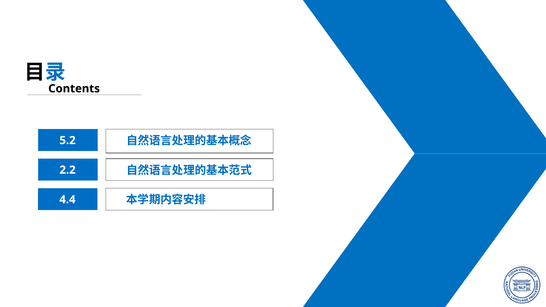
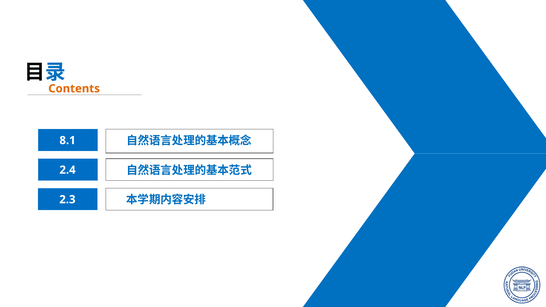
Contents colour: black -> orange (74, 89)
5.2: 5.2 -> 8.1 (68, 140)
2.2: 2.2 -> 2.4 (68, 170)
4.4: 4.4 -> 2.3 (67, 200)
